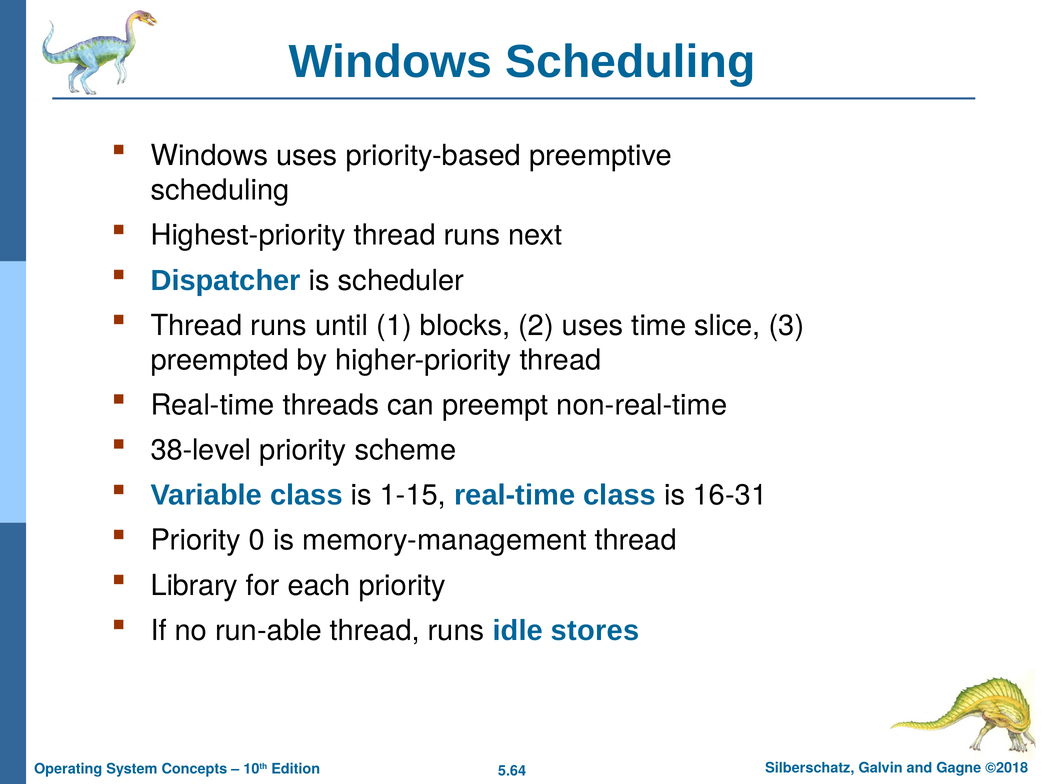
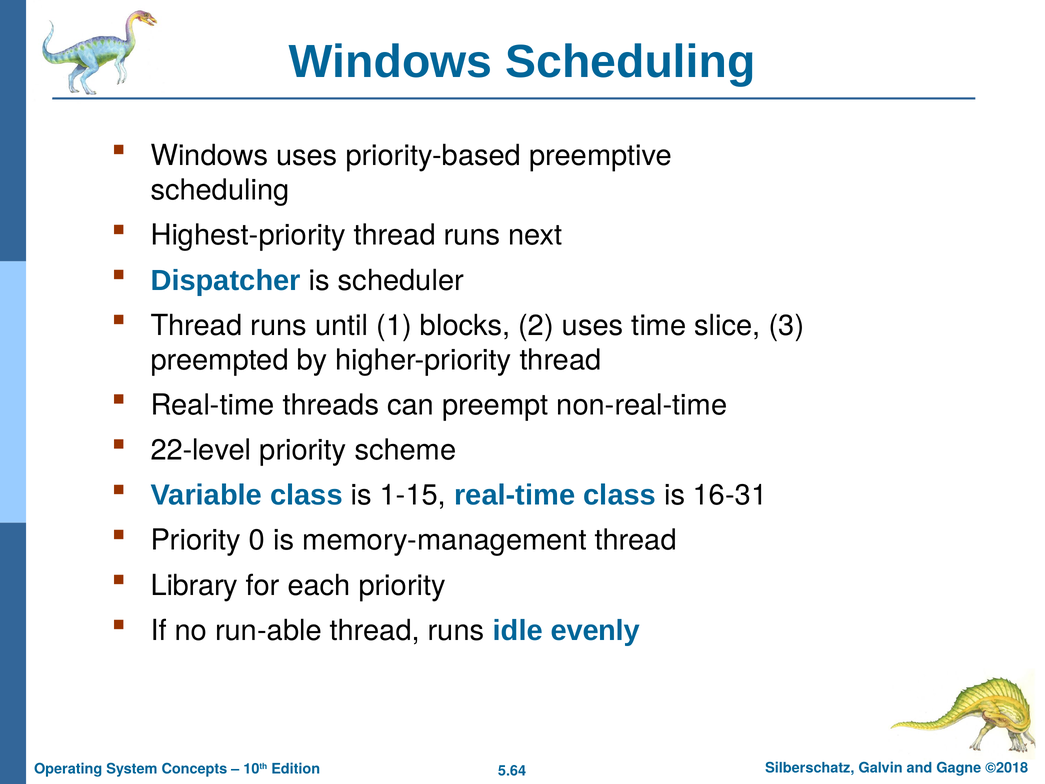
38-level: 38-level -> 22-level (201, 450)
stores: stores -> evenly (595, 630)
